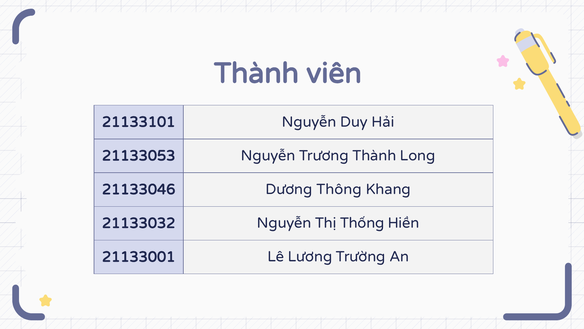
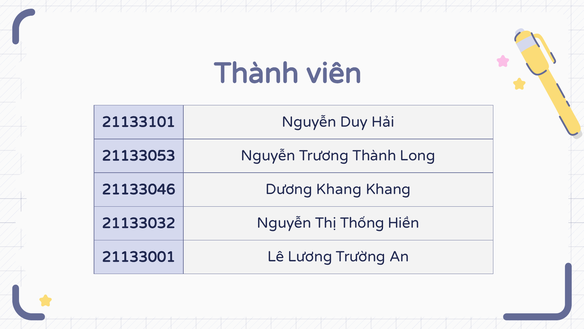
Dương Thông: Thông -> Khang (339, 189)
